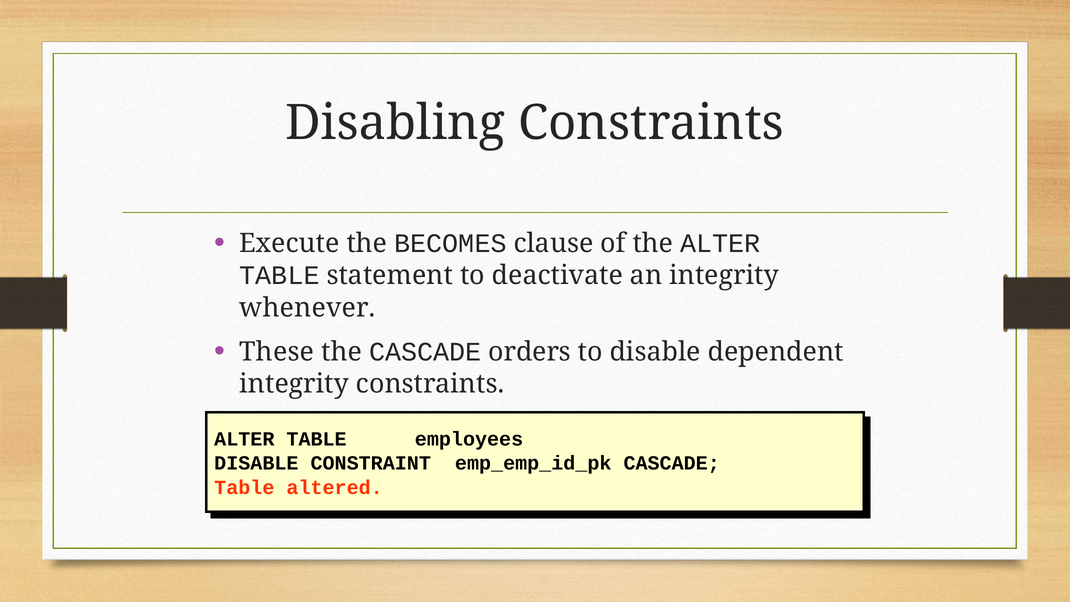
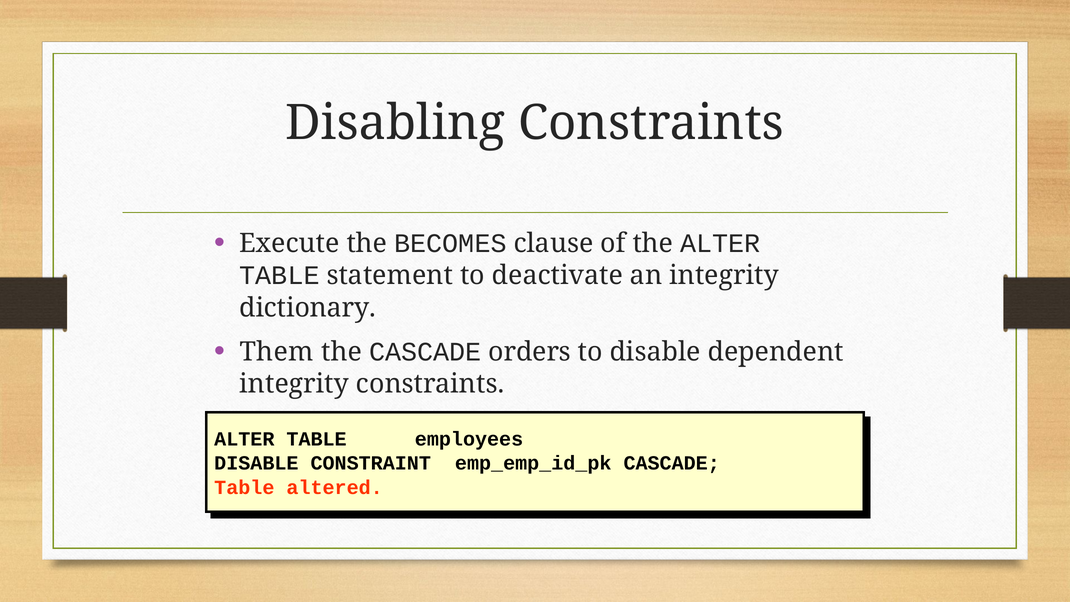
whenever: whenever -> dictionary (308, 308)
These: These -> Them (277, 352)
